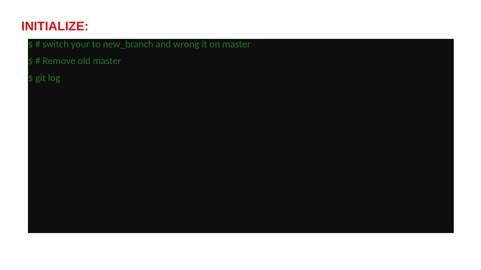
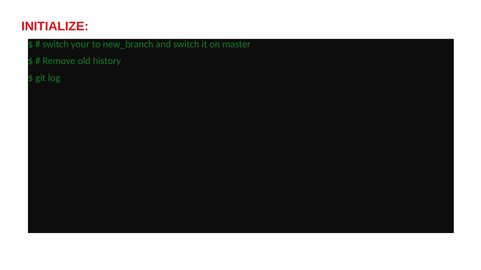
and wrong: wrong -> switch (186, 44)
old master: master -> history (107, 61)
